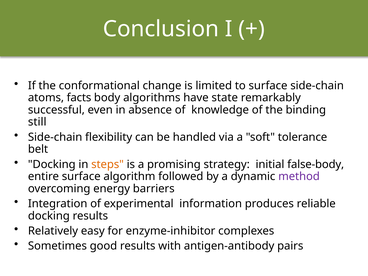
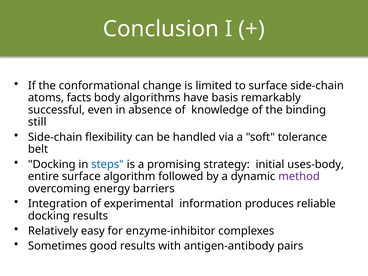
state: state -> basis (225, 98)
steps colour: orange -> blue (108, 164)
false-body: false-body -> uses-body (316, 164)
